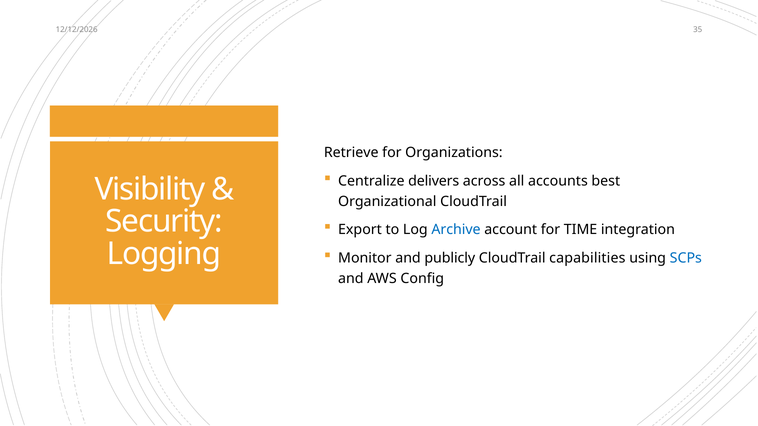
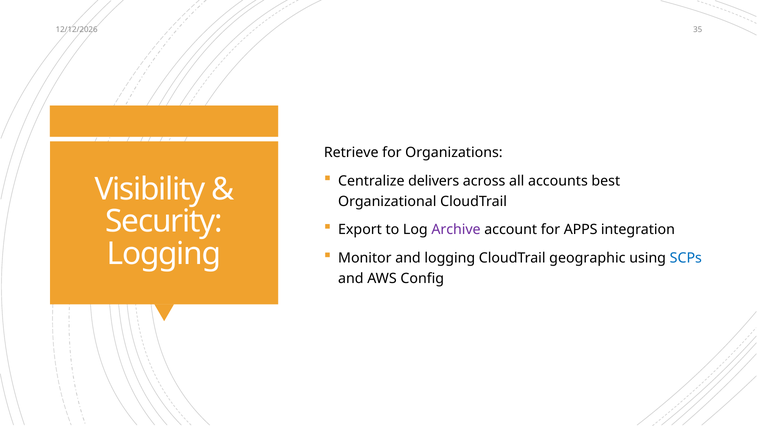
Archive colour: blue -> purple (456, 230)
TIME: TIME -> APPS (581, 230)
and publicly: publicly -> logging (450, 258)
capabilities: capabilities -> geographic (587, 258)
